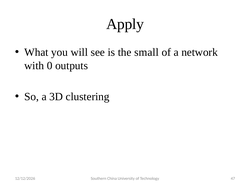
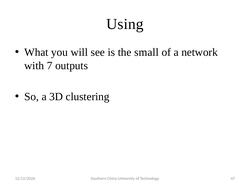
Apply: Apply -> Using (125, 24)
0: 0 -> 7 (50, 66)
